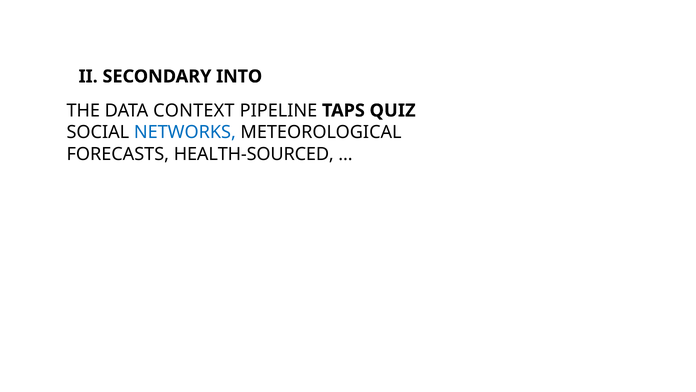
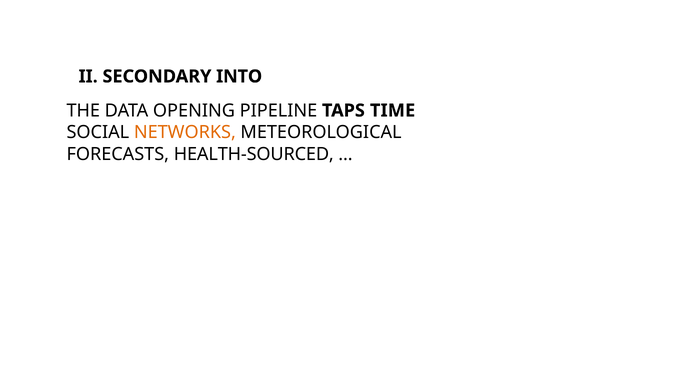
CONTEXT: CONTEXT -> OPENING (194, 110)
QUIZ: QUIZ -> TIME (393, 110)
NETWORKS colour: blue -> orange (185, 132)
